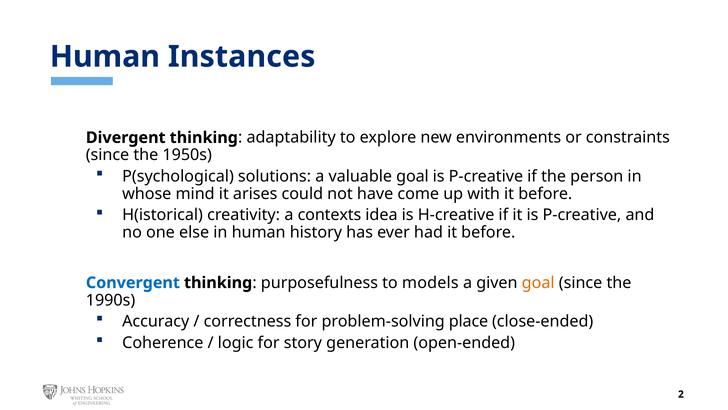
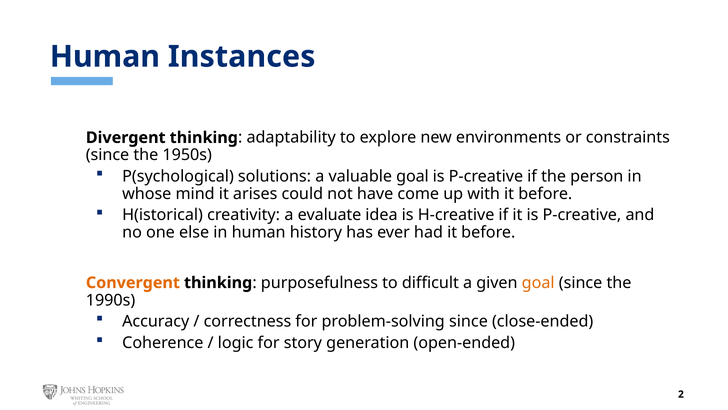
contexts: contexts -> evaluate (329, 215)
Convergent colour: blue -> orange (133, 282)
models: models -> difficult (430, 282)
problem-solving place: place -> since (468, 321)
